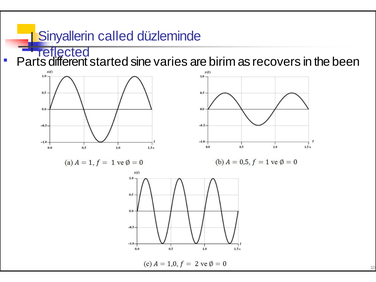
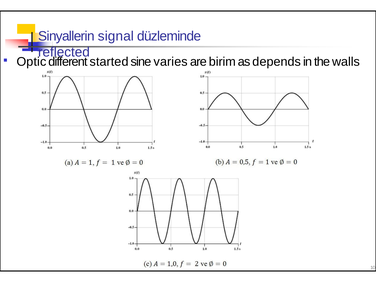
called: called -> signal (116, 36)
Parts: Parts -> Optic (31, 62)
recovers: recovers -> depends (277, 62)
been: been -> walls (346, 62)
